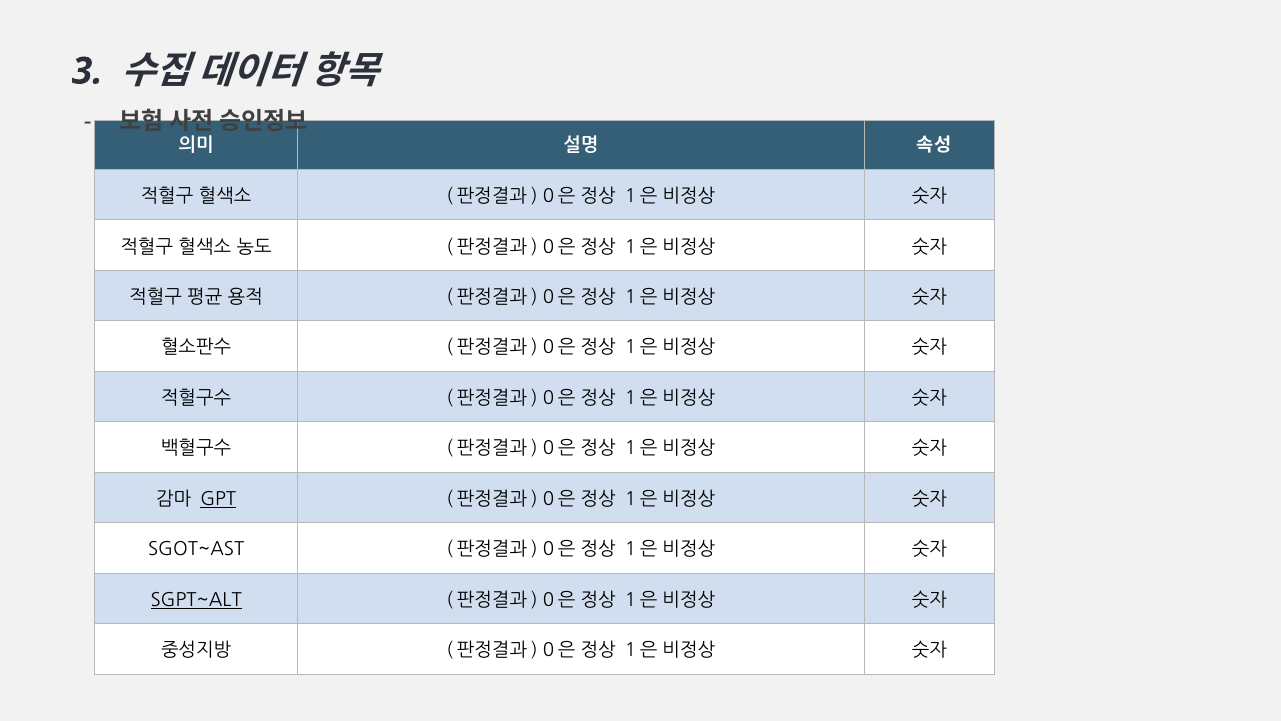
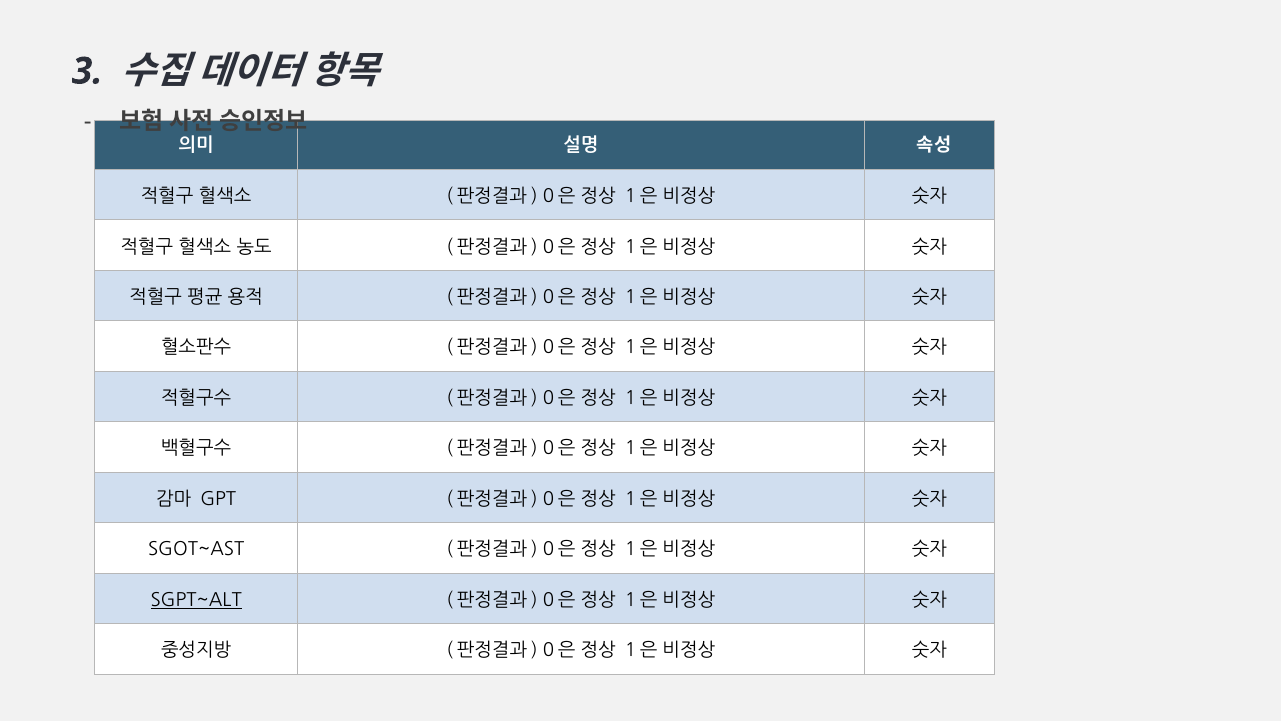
GPT underline: present -> none (218, 499)
